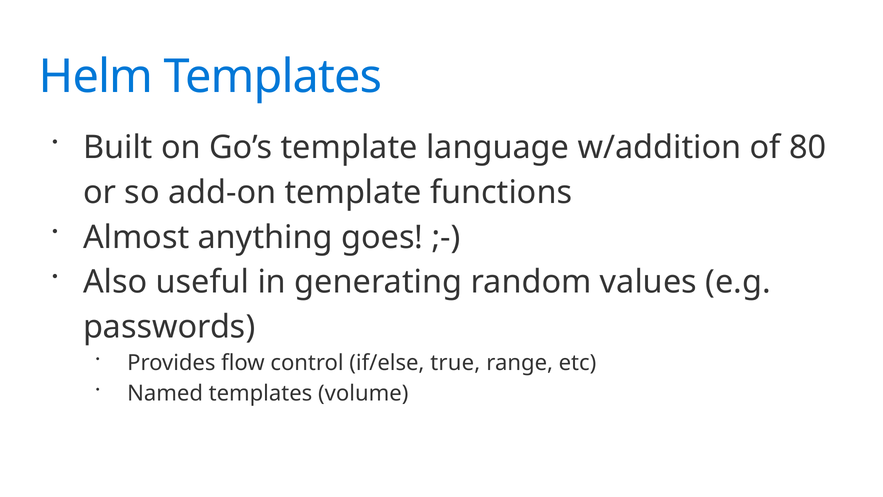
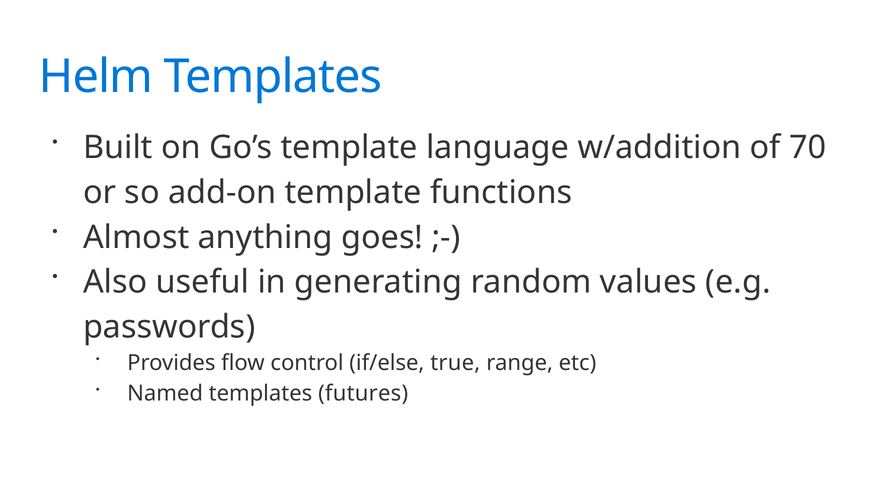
80: 80 -> 70 (808, 148)
volume: volume -> futures (363, 393)
